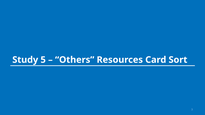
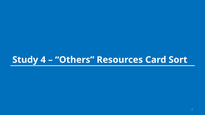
5: 5 -> 4 (43, 60)
